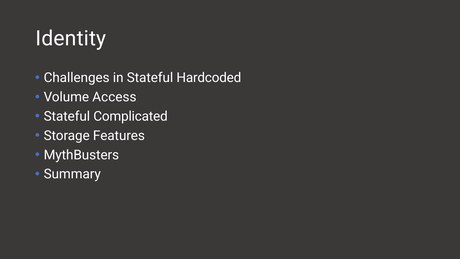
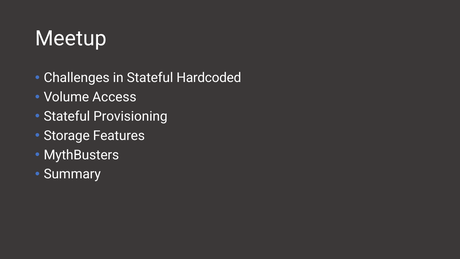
Identity: Identity -> Meetup (71, 39)
Complicated: Complicated -> Provisioning (130, 116)
